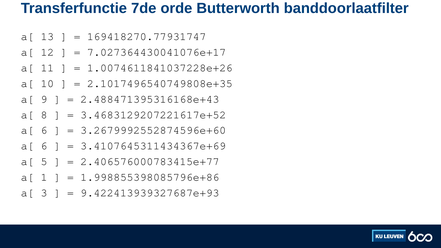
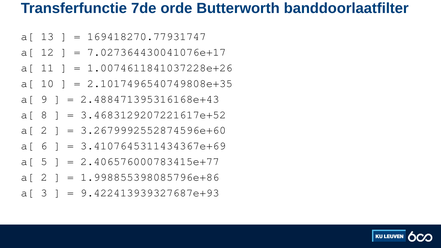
6: 6 -> 2 (44, 130)
1: 1 -> 2 (44, 177)
